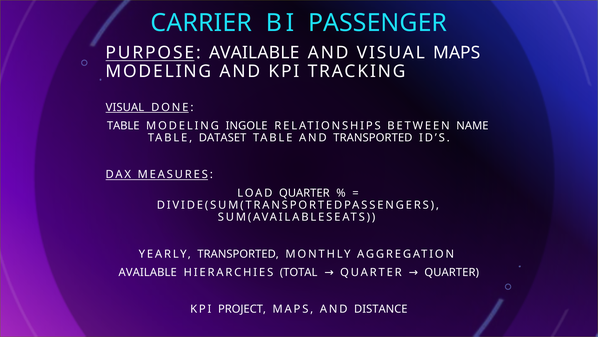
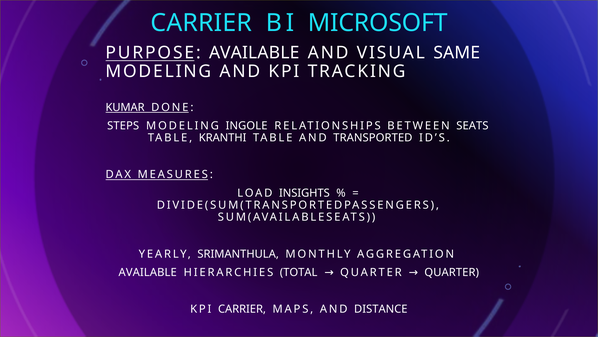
PASSENGER: PASSENGER -> MICROSOFT (378, 23)
VISUAL MAPS: MAPS -> SAME (457, 53)
VISUAL: VISUAL -> KUMAR (125, 107)
TABLE: TABLE -> STEPS (123, 125)
NAME: NAME -> SEATS (472, 125)
DATASET: DATASET -> KRANTHI (223, 138)
LOAD QUARTER: QUARTER -> INSIGHTS (304, 193)
YEARLY TRANSPORTED: TRANSPORTED -> SRIMANTHULA (238, 254)
KPI PROJECT: PROJECT -> CARRIER (242, 309)
